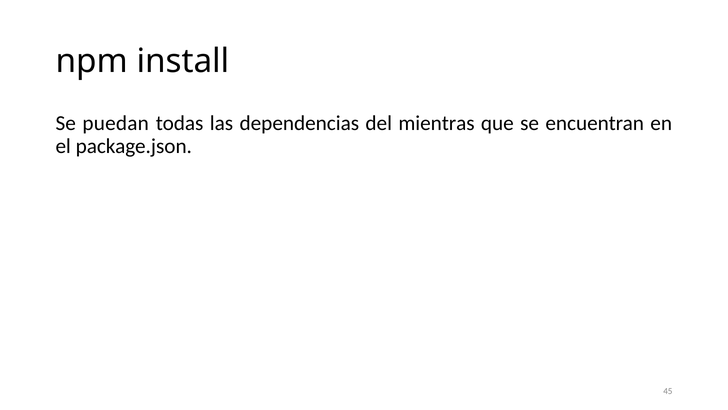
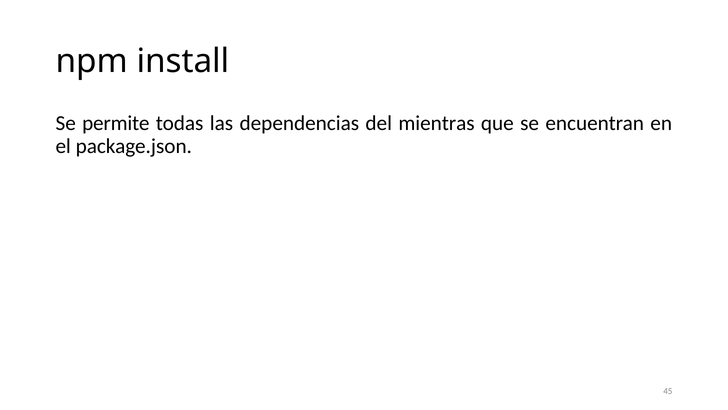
puedan: puedan -> permite (116, 123)
